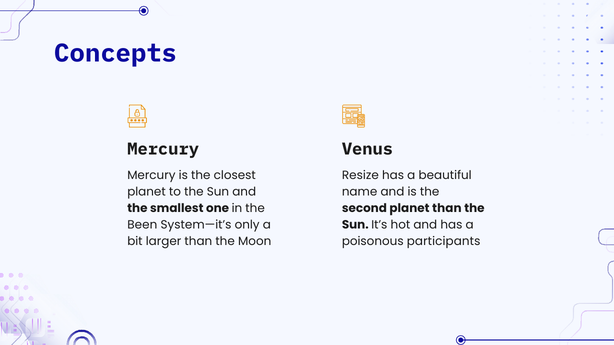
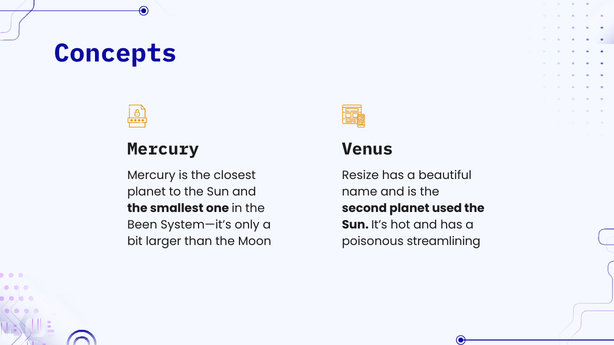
planet than: than -> used (447, 208)
participants: participants -> streamlining (444, 241)
